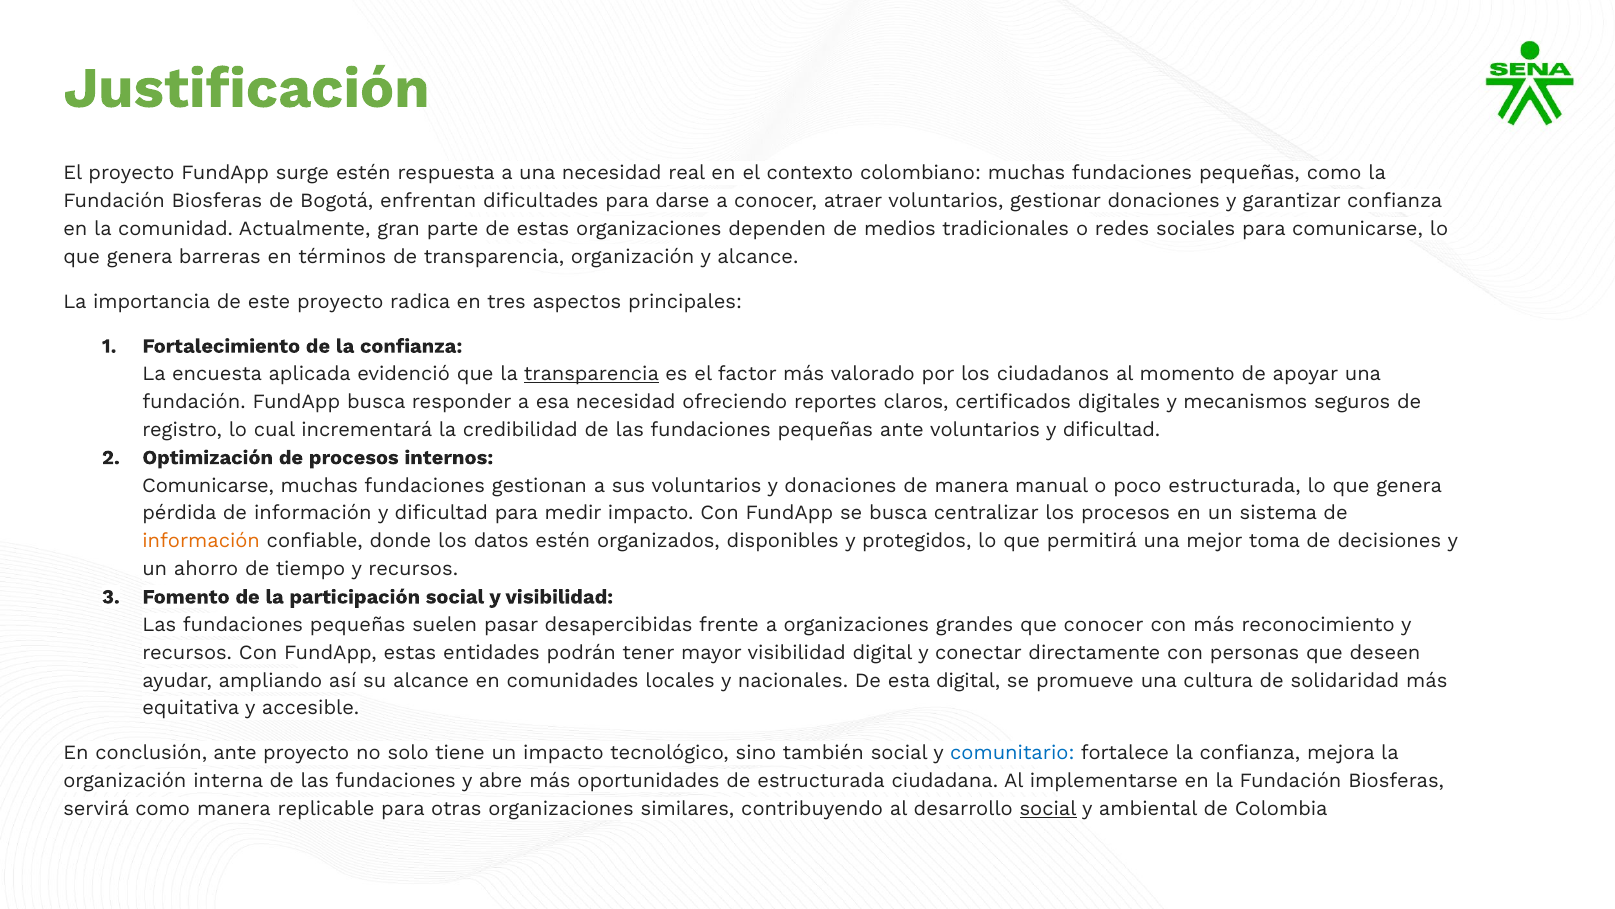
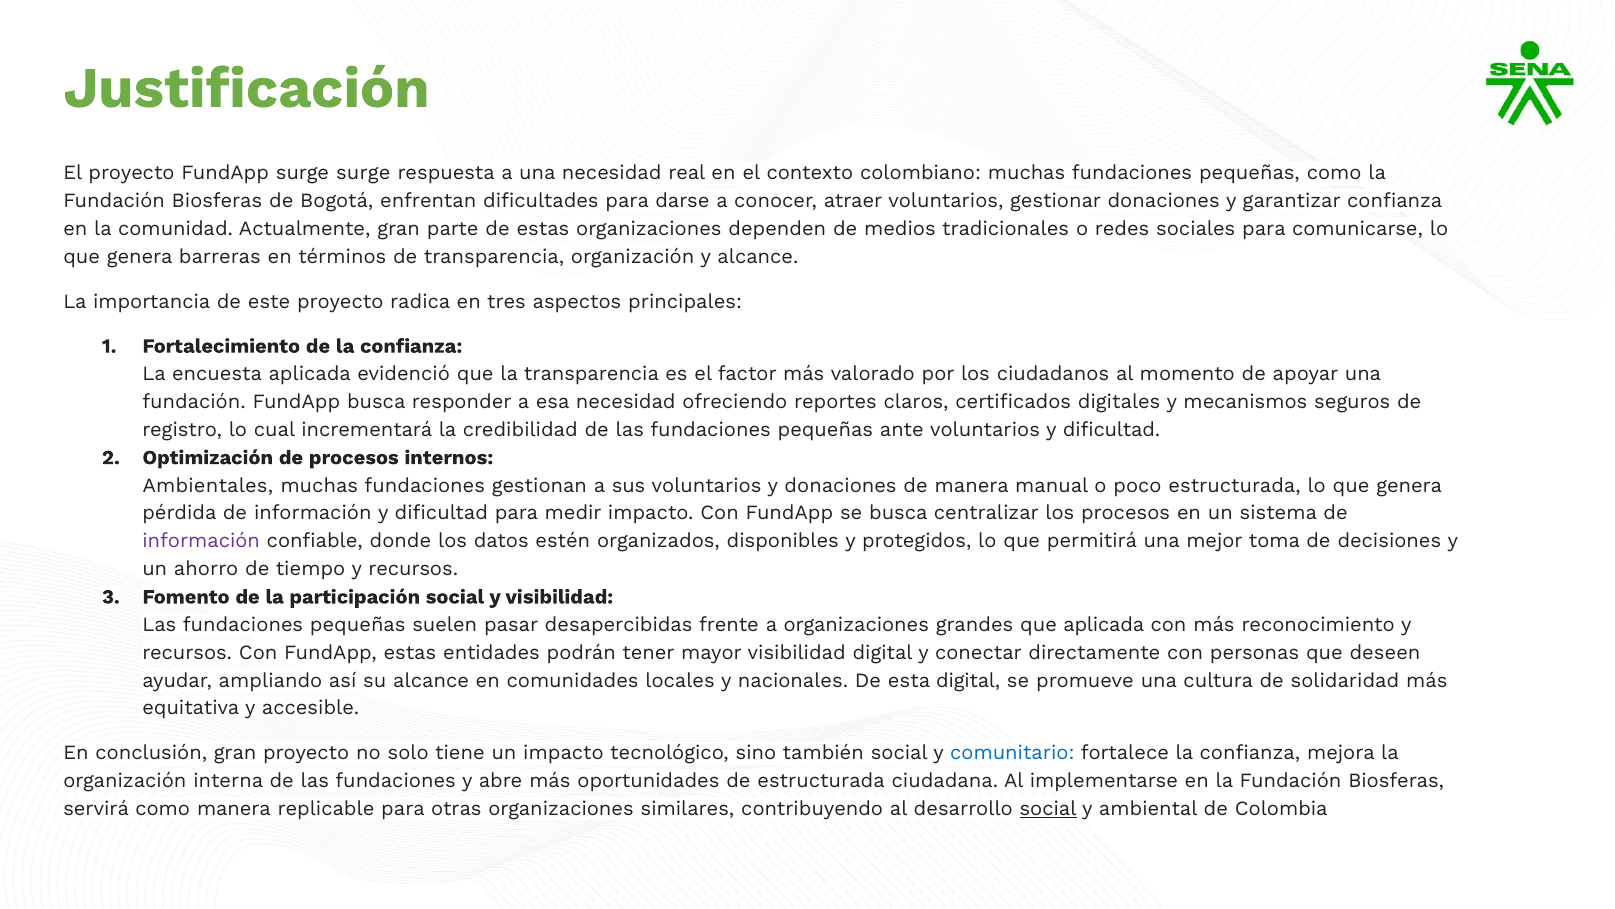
surge estén: estén -> surge (363, 173)
transparencia underline: present -> none (591, 374)
Comunicarse: Comunicarse -> Ambientales (208, 485)
información colour: orange -> purple (201, 541)
que conocer: conocer -> aplicada (1104, 624)
conclusión ante: ante -> gran (235, 753)
